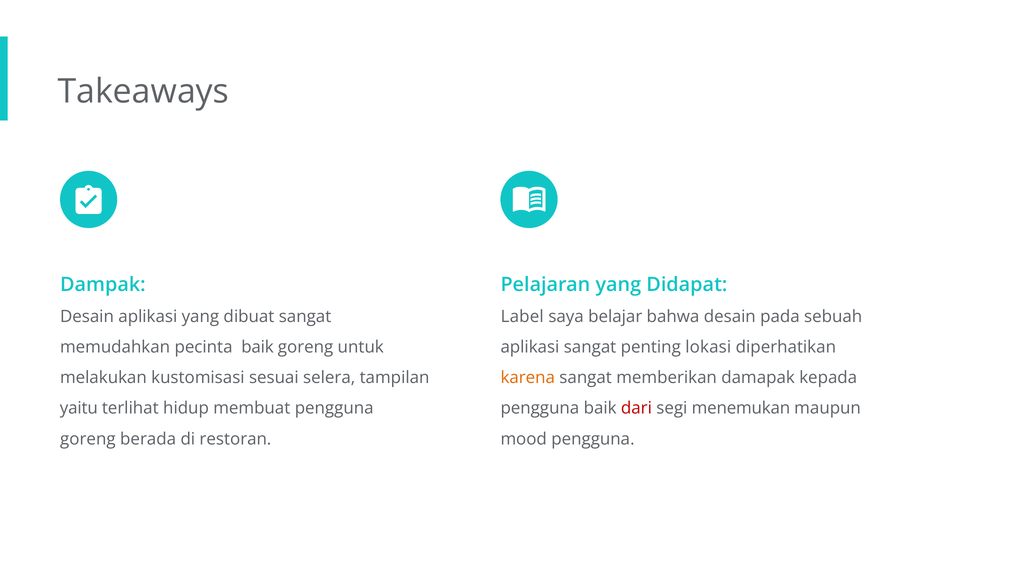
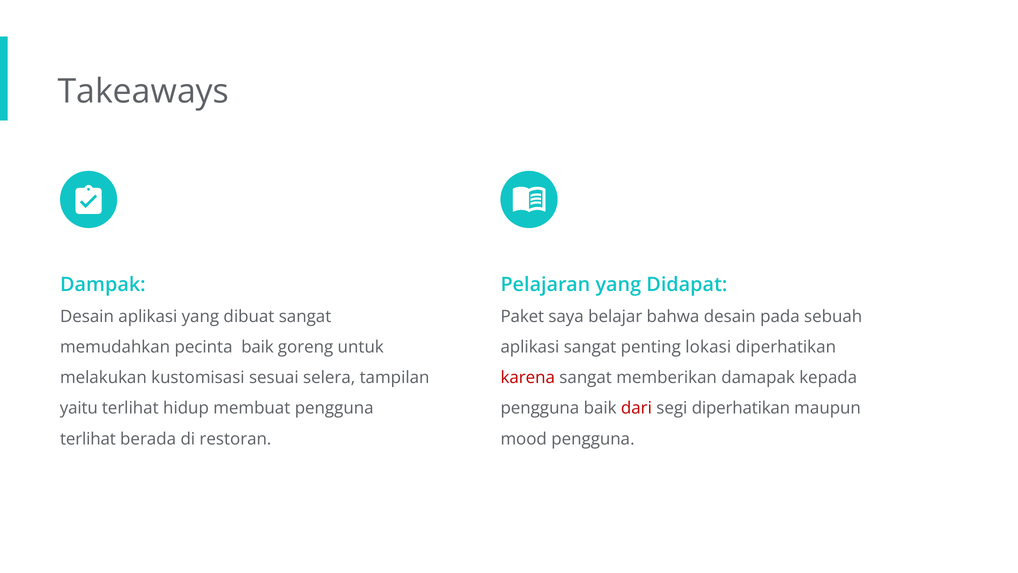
Label: Label -> Paket (522, 317)
karena colour: orange -> red (528, 378)
segi menemukan: menemukan -> diperhatikan (741, 408)
goreng: goreng -> terlihat (88, 439)
